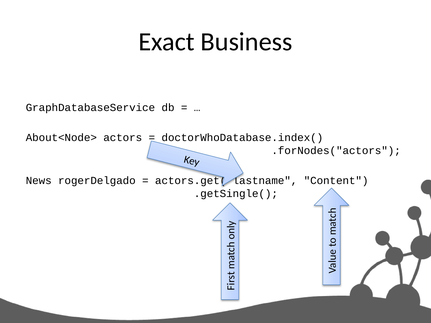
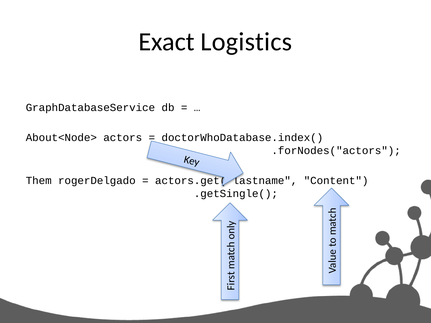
Business: Business -> Logistics (246, 42)
News: News -> Them (39, 181)
